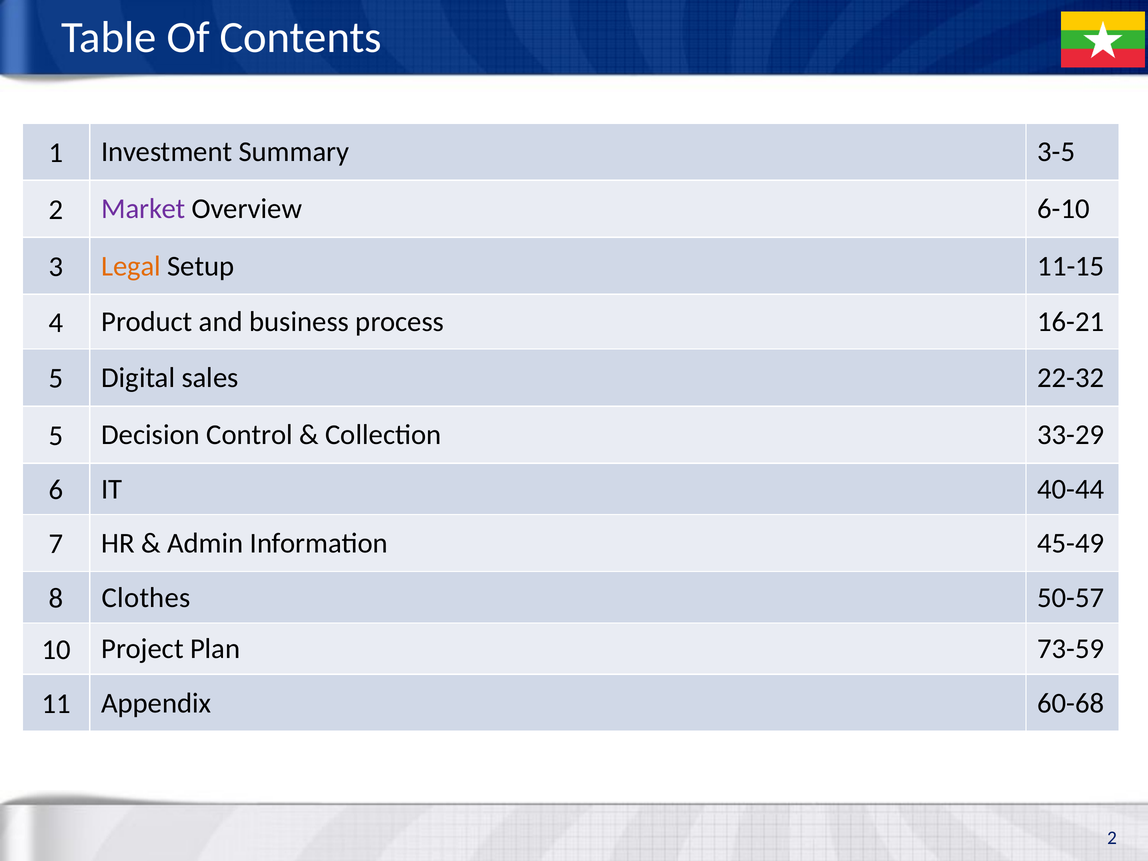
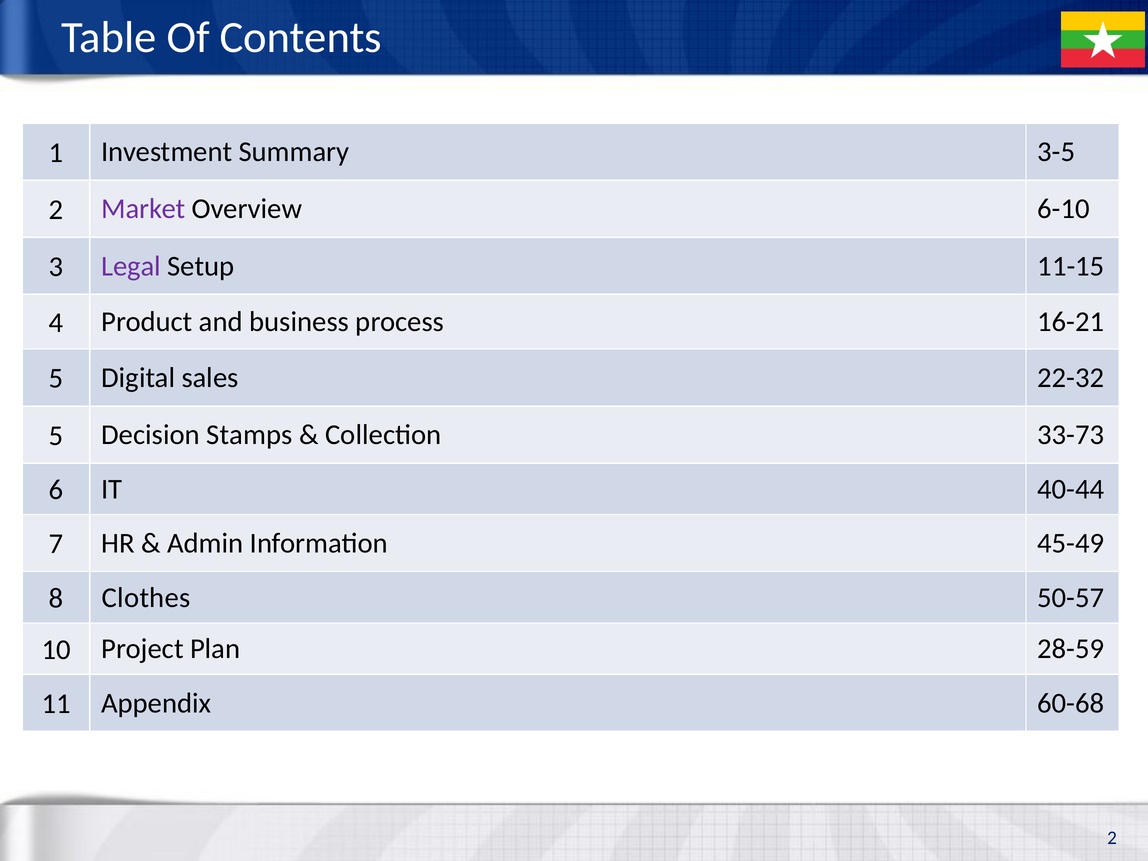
Legal colour: orange -> purple (131, 266)
Control: Control -> Stamps (249, 435)
33-29: 33-29 -> 33-73 (1071, 435)
73-59: 73-59 -> 28-59 (1071, 649)
